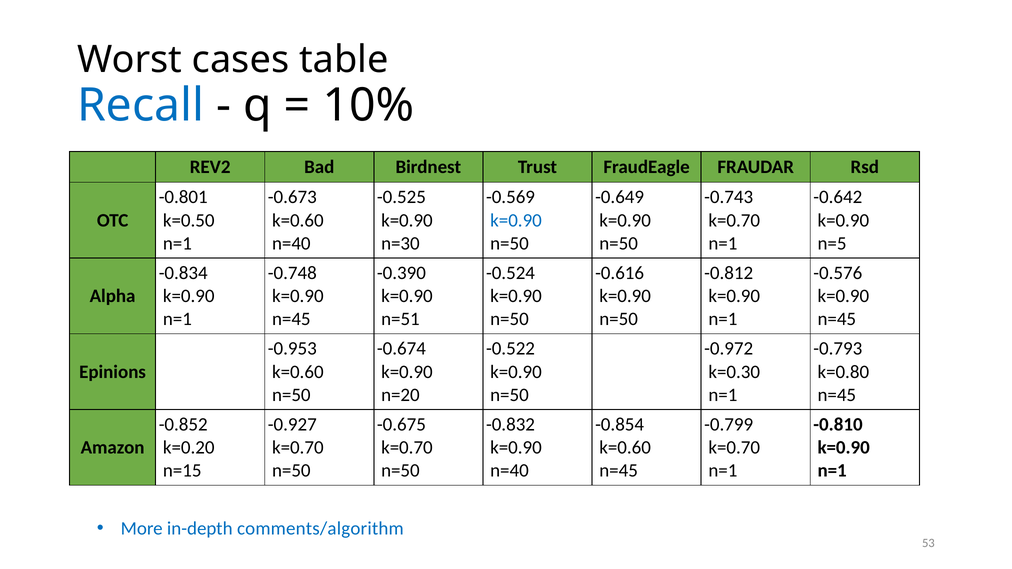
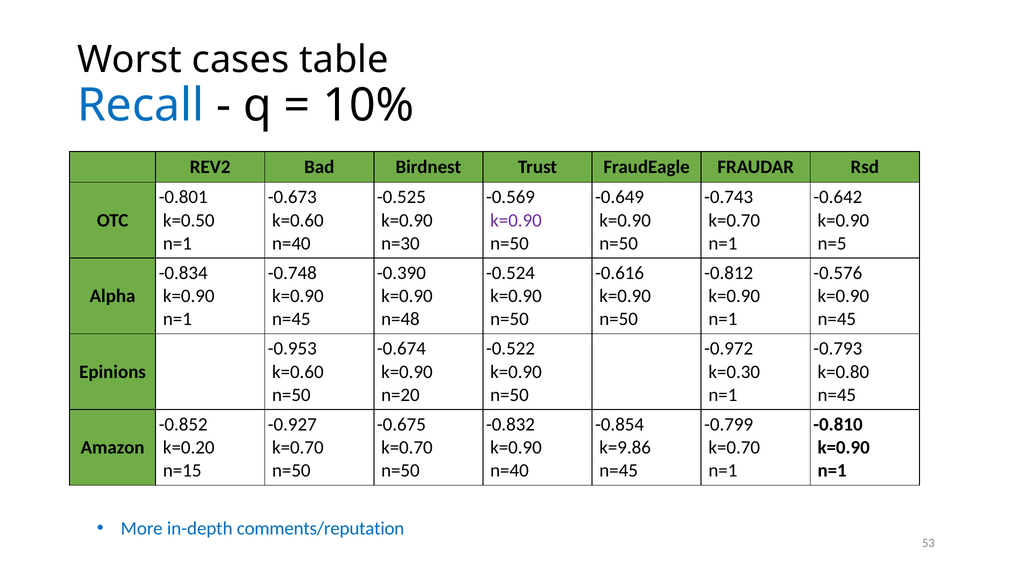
k=0.90 colour: blue -> purple (516, 220)
n=51: n=51 -> n=48 (400, 319)
k=0.60: k=0.60 -> k=9.86 (625, 448)
comments/algorithm: comments/algorithm -> comments/reputation (321, 529)
